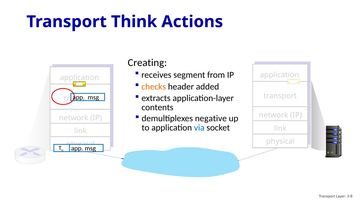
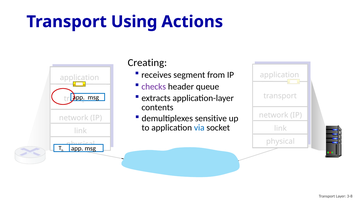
Think: Think -> Using (134, 22)
checks colour: orange -> purple (154, 87)
added: added -> queue (208, 87)
negative: negative -> sensitive (211, 119)
